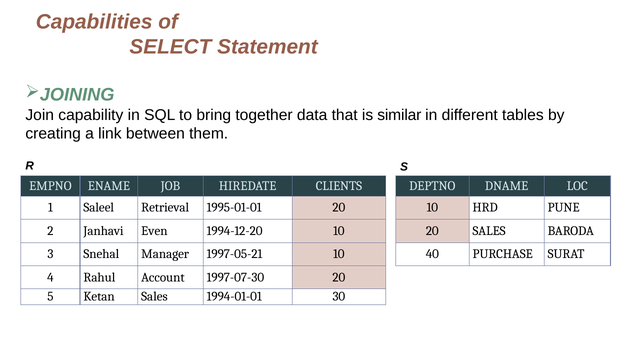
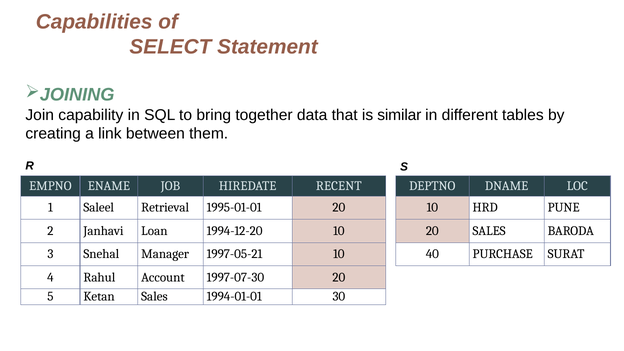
CLIENTS: CLIENTS -> RECENT (339, 186)
Even: Even -> Loan (154, 231)
